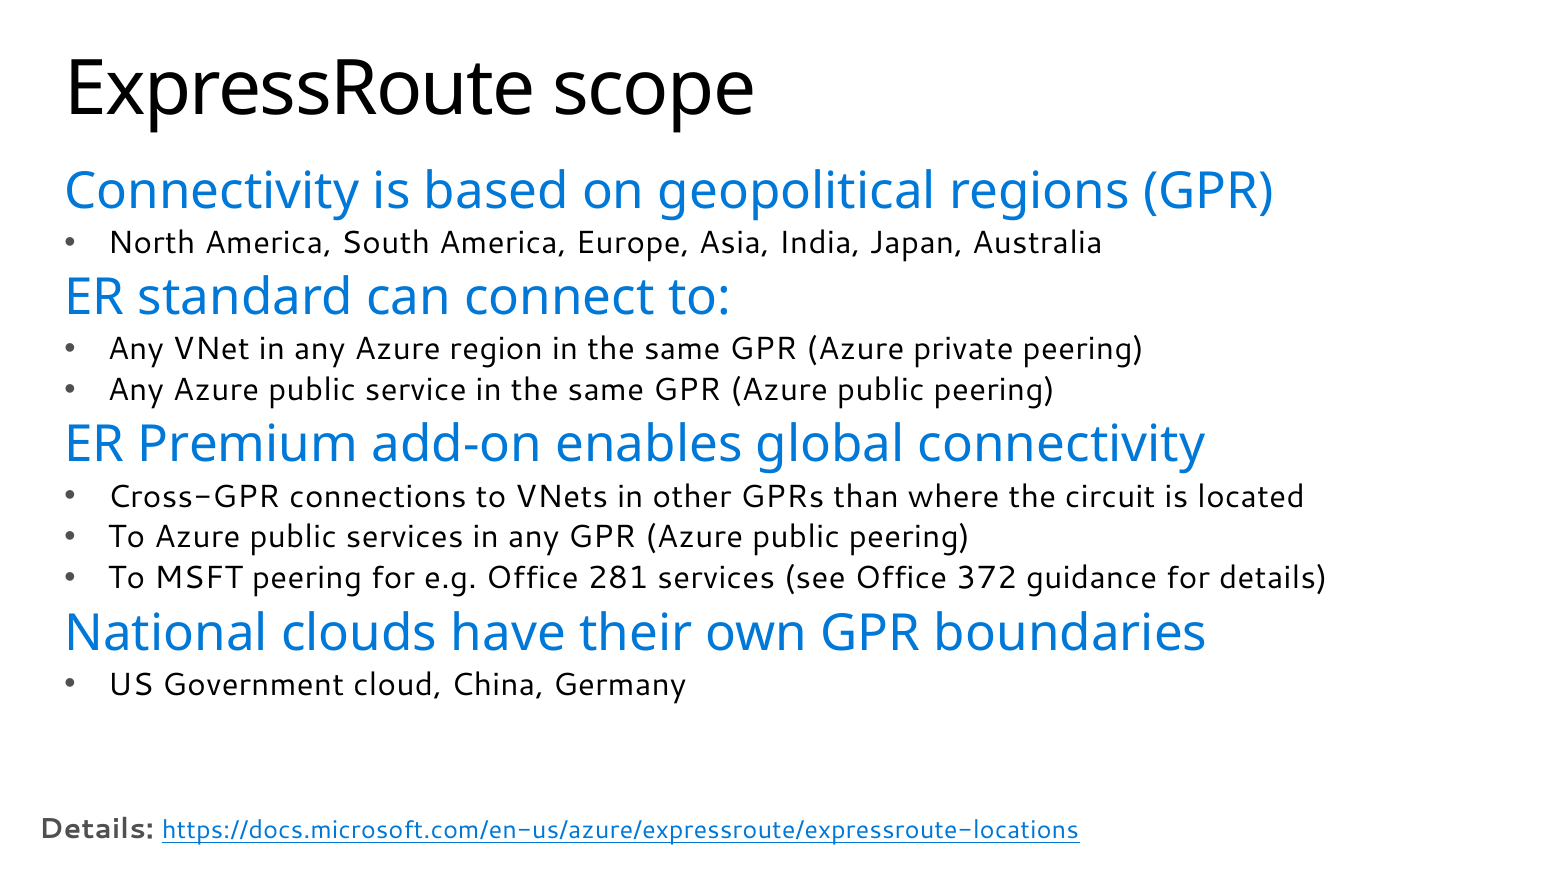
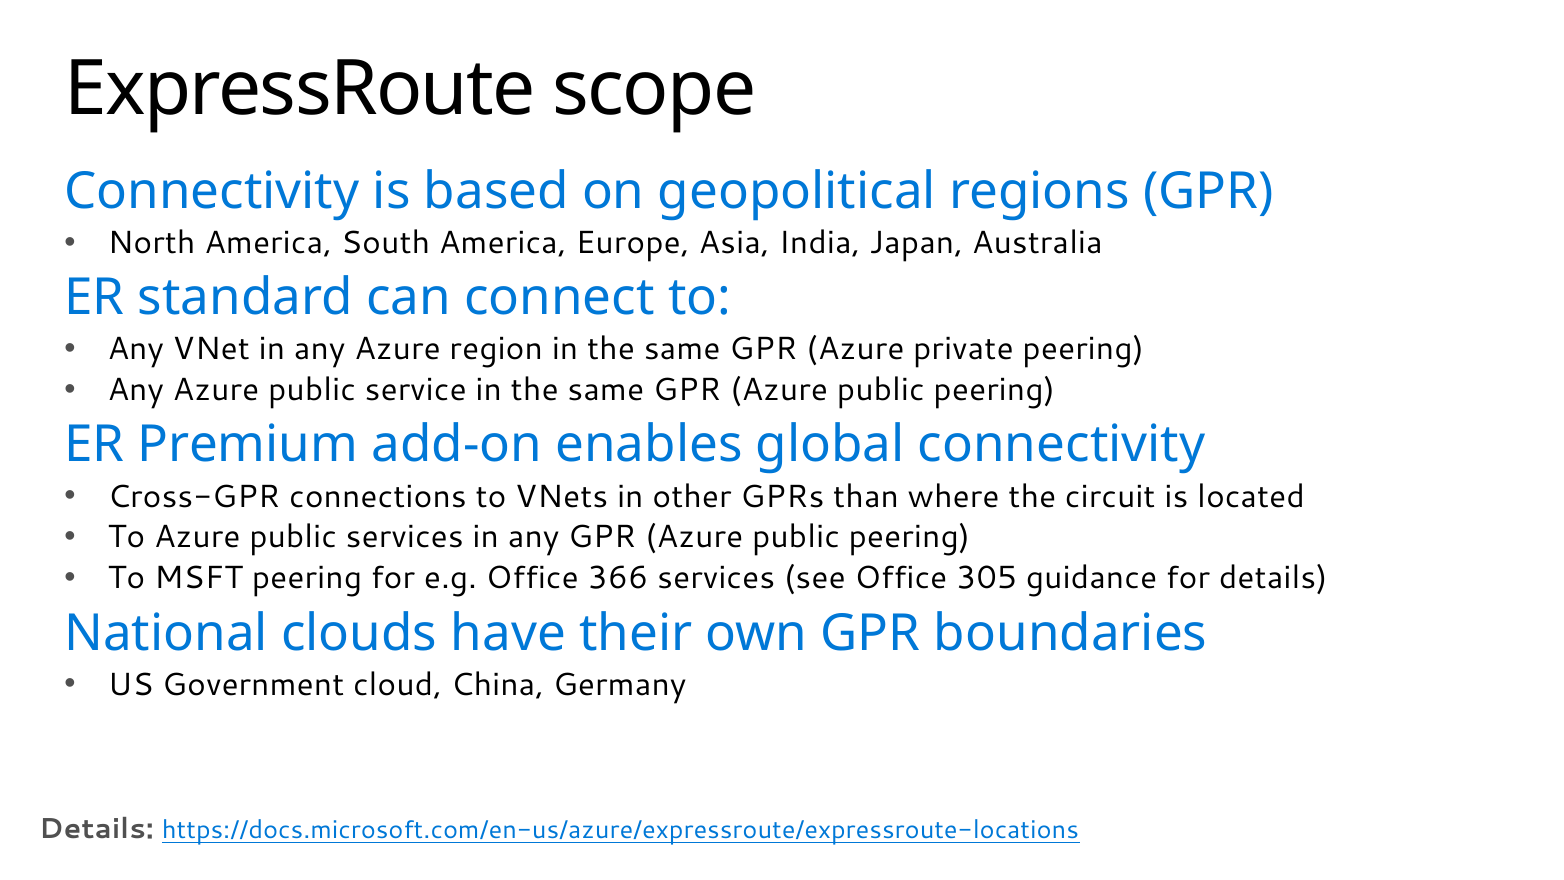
281: 281 -> 366 (618, 578)
372: 372 -> 305 (987, 578)
